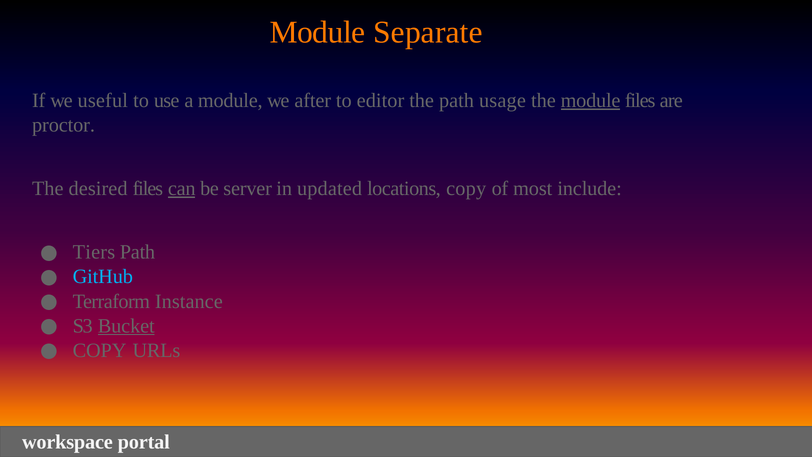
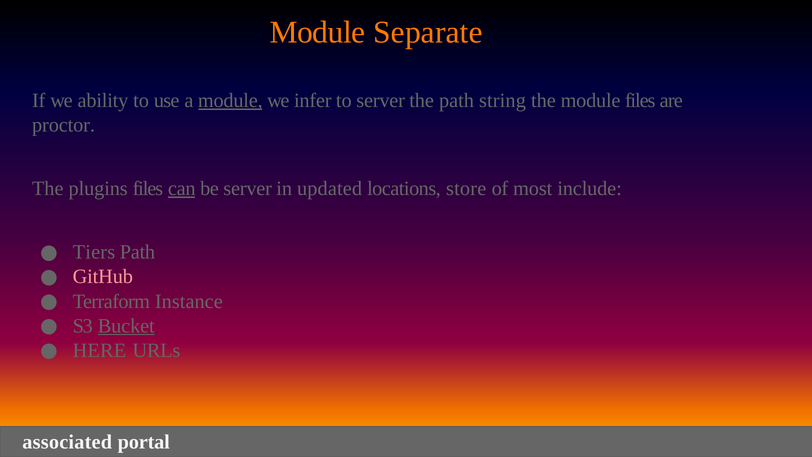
useful: useful -> ability (103, 101)
module underline: none -> present (230, 101)
after: after -> infer (313, 101)
to editor: editor -> server (381, 101)
usage: usage -> string (502, 101)
module underline: present -> none (591, 101)
desired: desired -> plugins (98, 189)
locations copy: copy -> store (466, 189)
GitHub colour: light blue -> pink (103, 277)
COPY: COPY -> HERE (99, 350)
workspace: workspace -> associated (67, 442)
